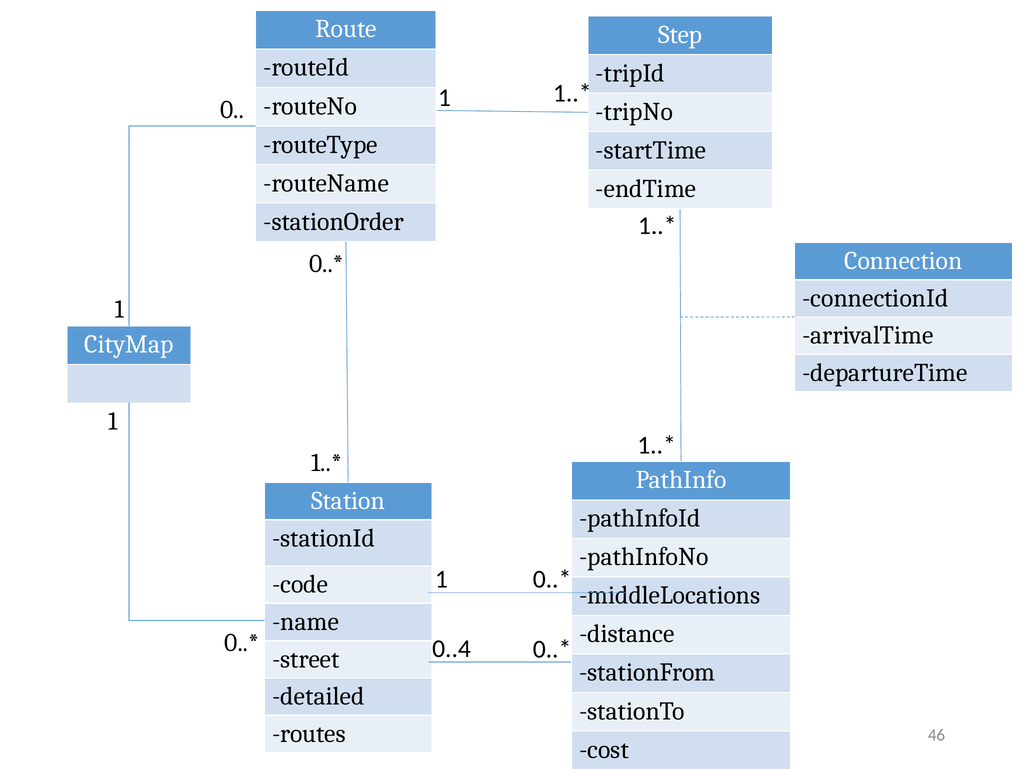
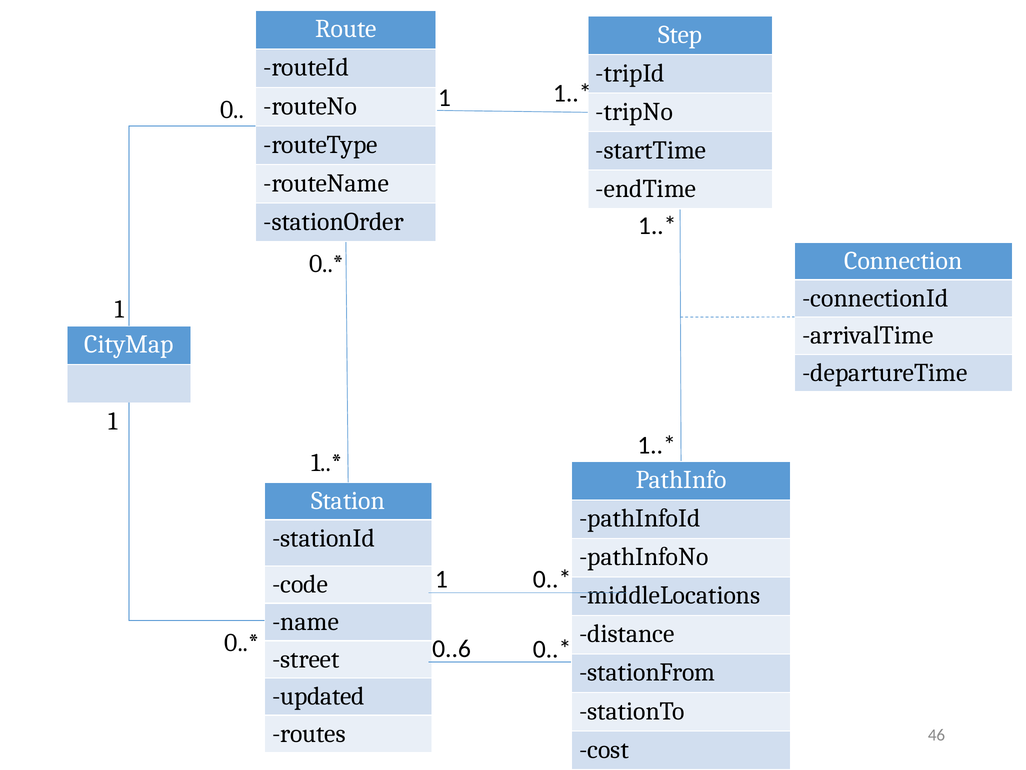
0..4: 0..4 -> 0..6 (452, 648)
detailed: detailed -> updated (318, 696)
